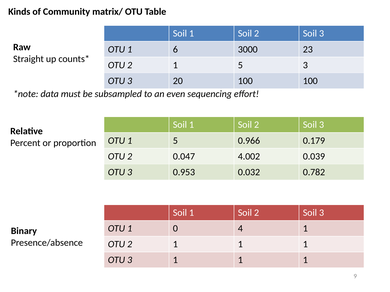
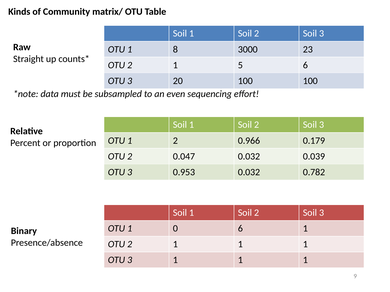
6: 6 -> 8 (175, 49)
5 3: 3 -> 6 (305, 65)
OTU 1 5: 5 -> 2 (175, 141)
0.047 4.002: 4.002 -> 0.032 (249, 157)
0 4: 4 -> 6 (240, 229)
